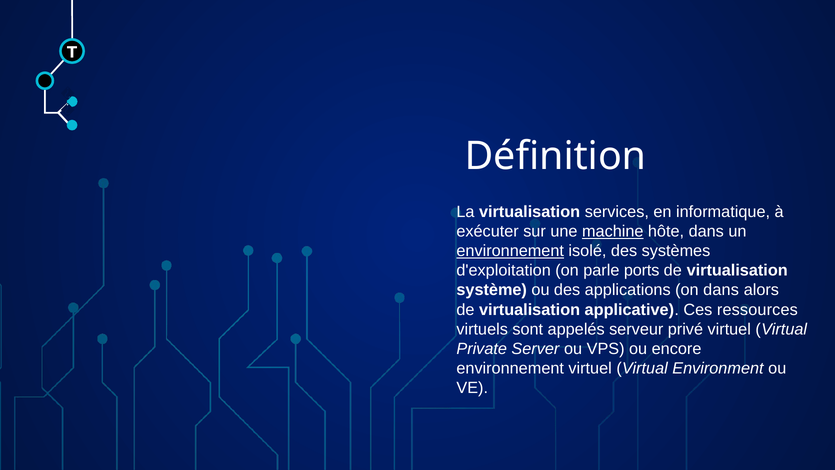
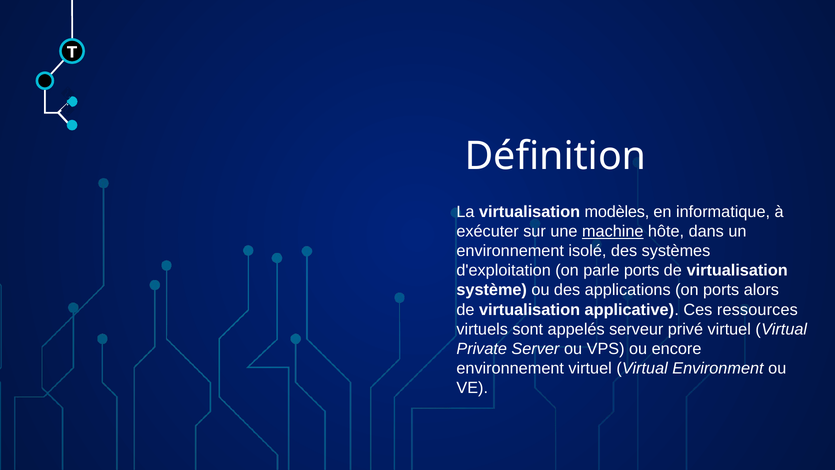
services: services -> modèles (617, 212)
environnement underline: present -> none (510, 251)
on dans: dans -> ports (721, 290)
